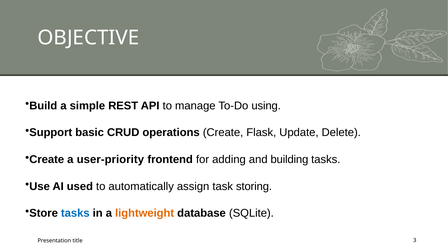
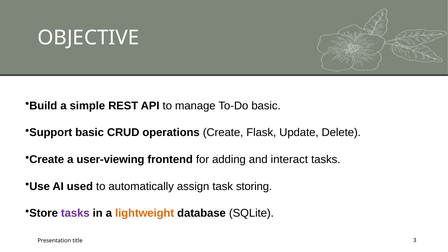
To-Do using: using -> basic (266, 106)
user-priority: user-priority -> user-viewing (110, 159)
building: building -> interact (289, 159)
tasks colour: blue -> purple (75, 213)
